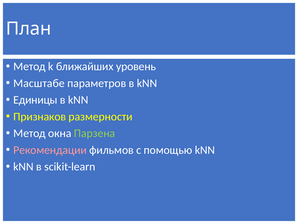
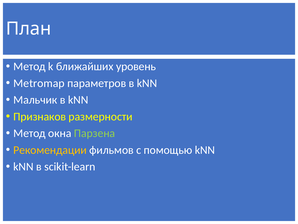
Масштабе: Масштабе -> Metromap (39, 83)
Единицы: Единицы -> Мальчик (35, 100)
Рекомендации colour: pink -> yellow (50, 150)
